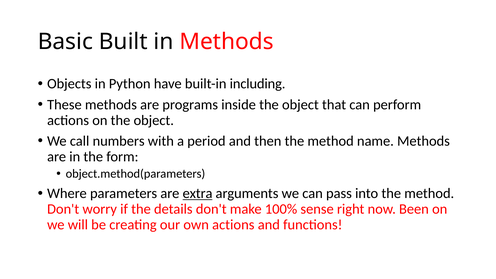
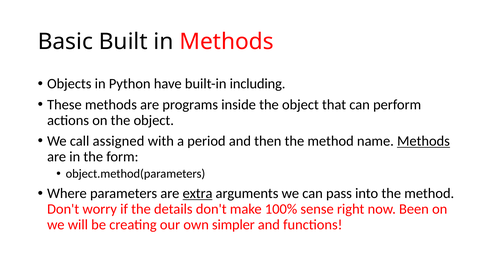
numbers: numbers -> assigned (119, 141)
Methods underline: none -> present (423, 141)
own actions: actions -> simpler (233, 225)
